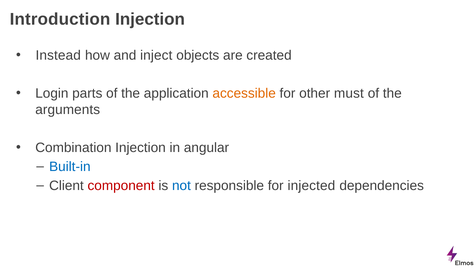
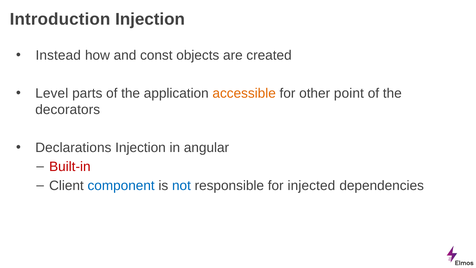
inject: inject -> const (156, 55)
Login: Login -> Level (52, 93)
must: must -> point (349, 93)
arguments: arguments -> decorators (68, 110)
Combination: Combination -> Declarations (73, 148)
Built-in colour: blue -> red (70, 167)
component colour: red -> blue (121, 186)
